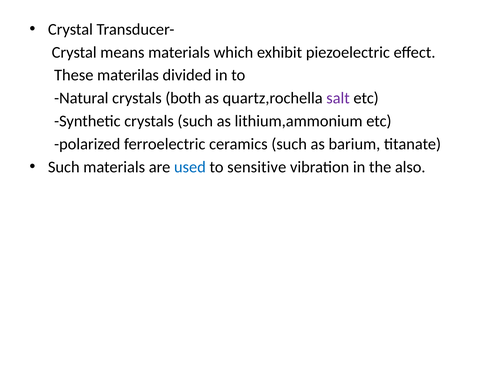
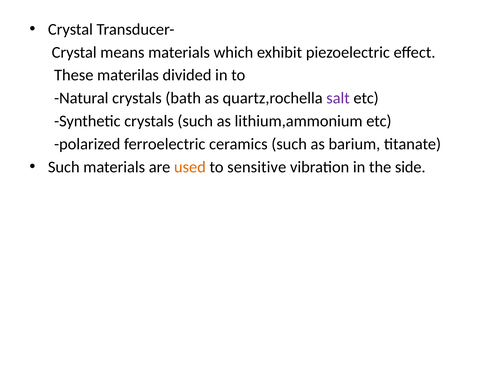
both: both -> bath (183, 98)
used colour: blue -> orange (190, 167)
also: also -> side (410, 167)
